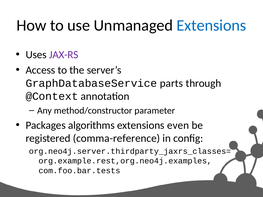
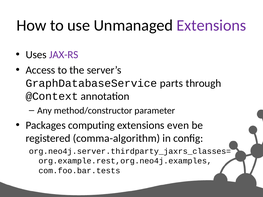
Extensions colour: blue -> purple (211, 25)
algorithms: algorithms -> computing (91, 125)
comma-reference: comma-reference -> comma-algorithm (116, 139)
